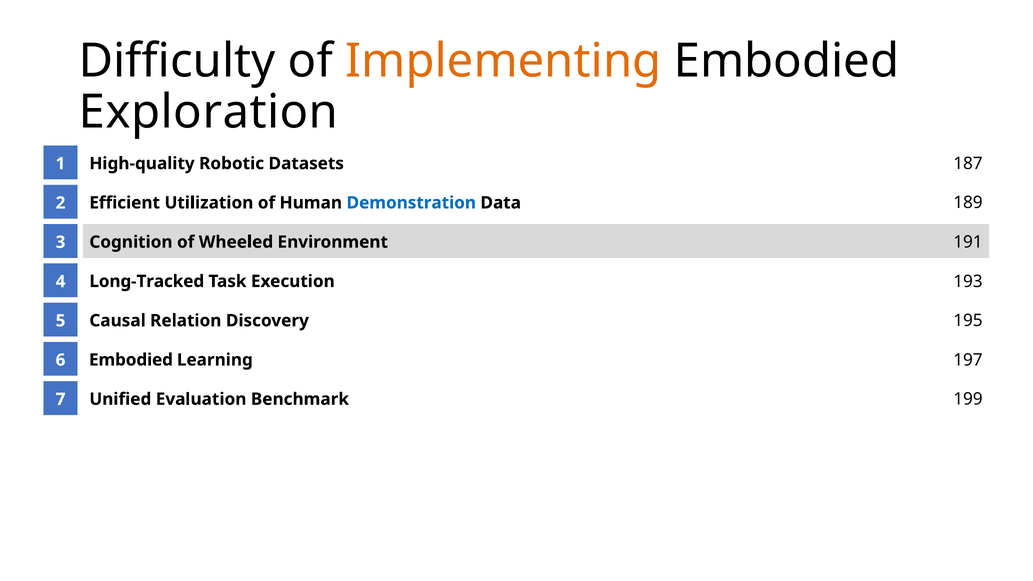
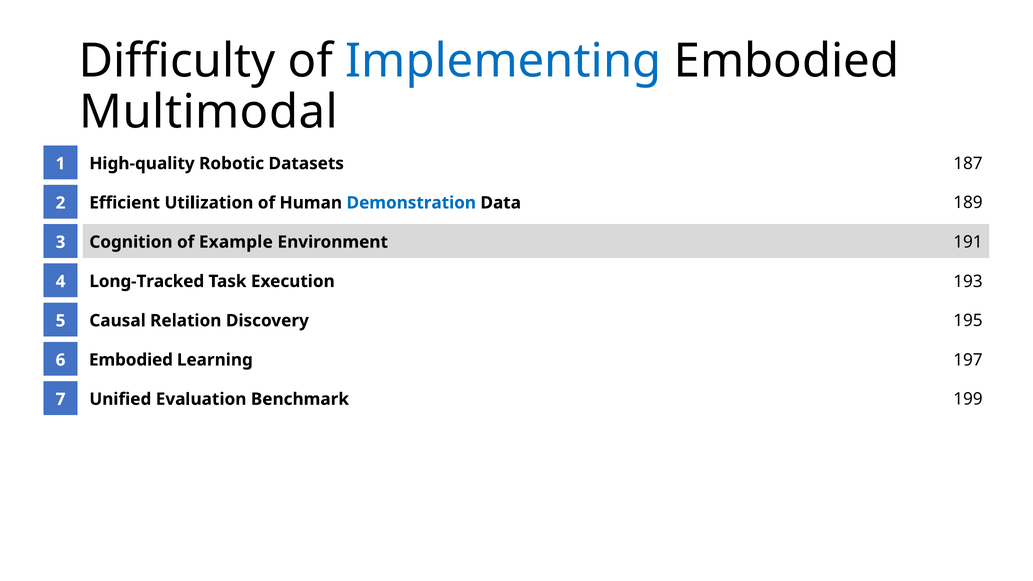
Implementing colour: orange -> blue (503, 61)
Exploration: Exploration -> Multimodal (209, 112)
Wheeled: Wheeled -> Example (236, 242)
